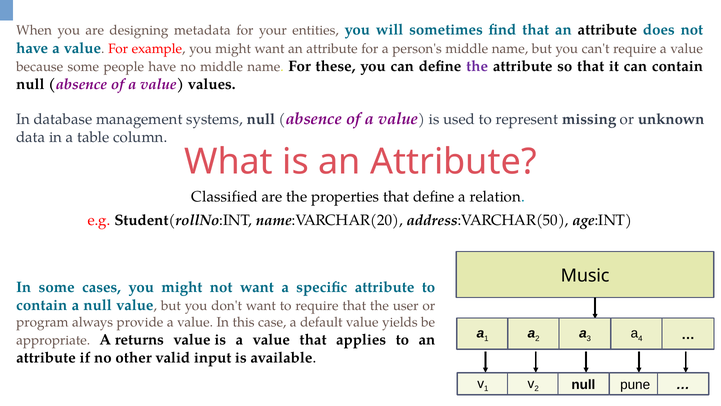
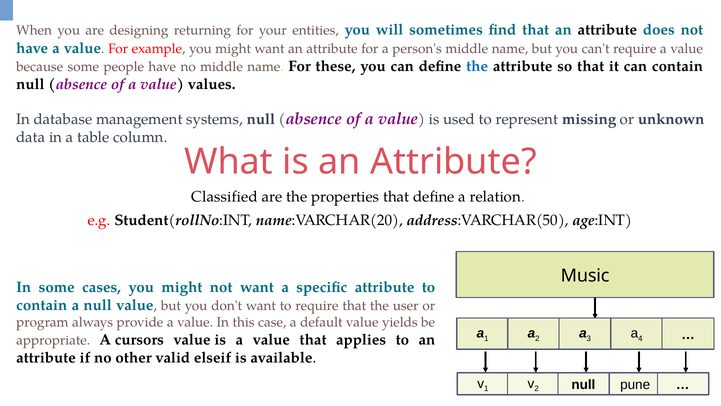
metadata: metadata -> returning (202, 30)
the colour: purple -> blue (477, 66)
returns: returns -> cursors (139, 339)
input: input -> elseif (213, 357)
